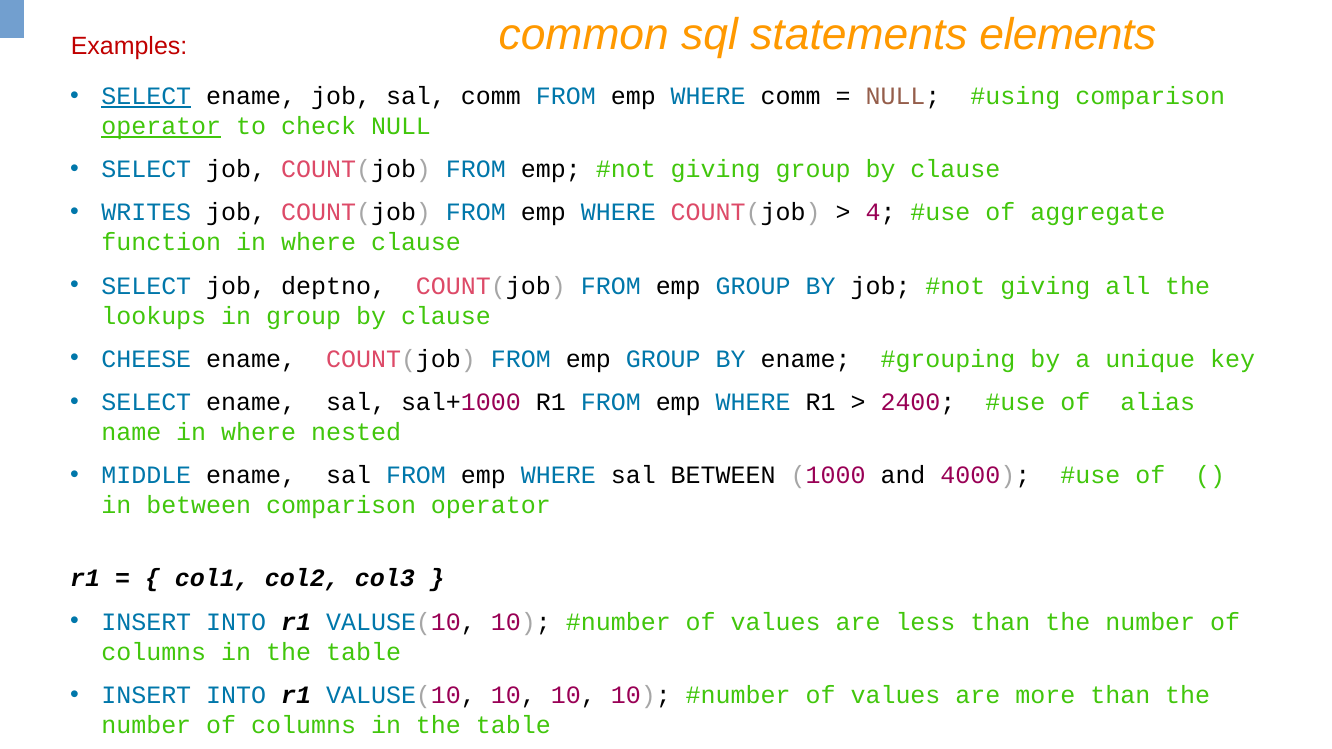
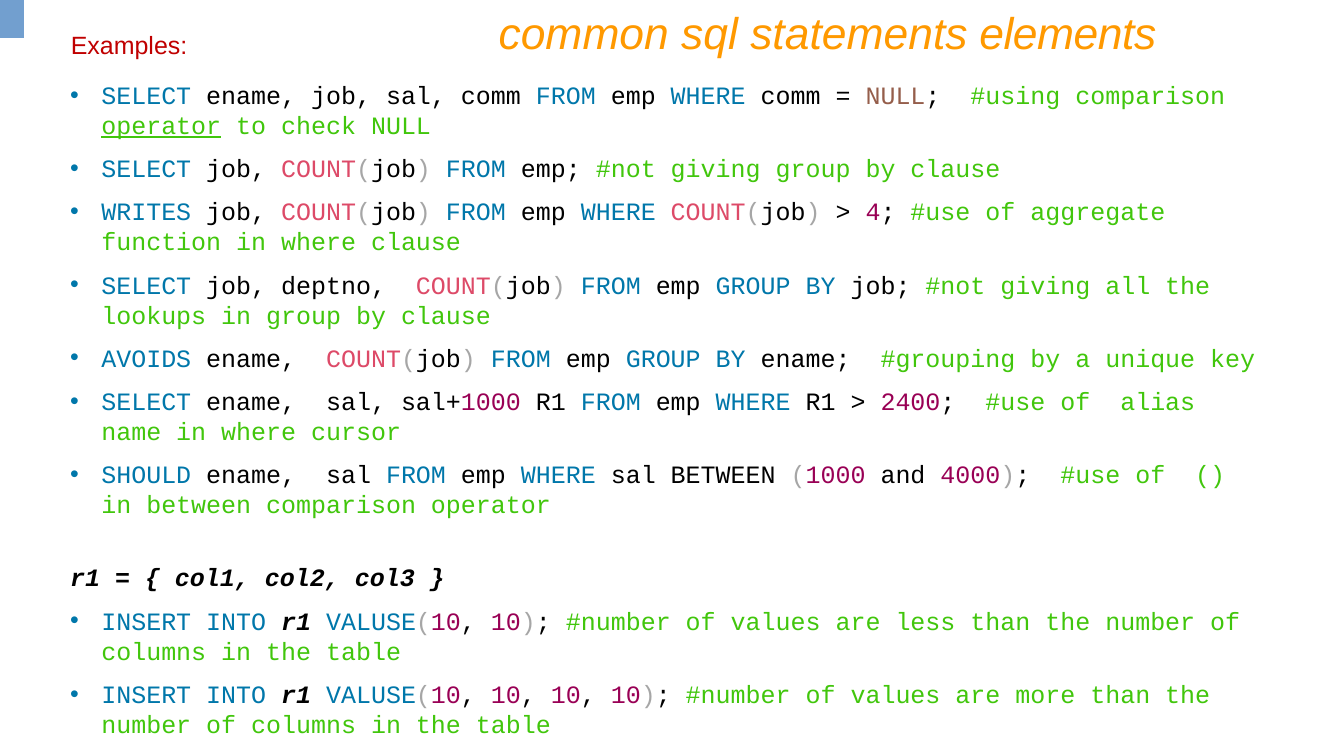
SELECT underline: present -> none (146, 96)
CHEESE: CHEESE -> AVOIDS (146, 359)
nested: nested -> cursor (356, 432)
MIDDLE: MIDDLE -> SHOULD (146, 476)
